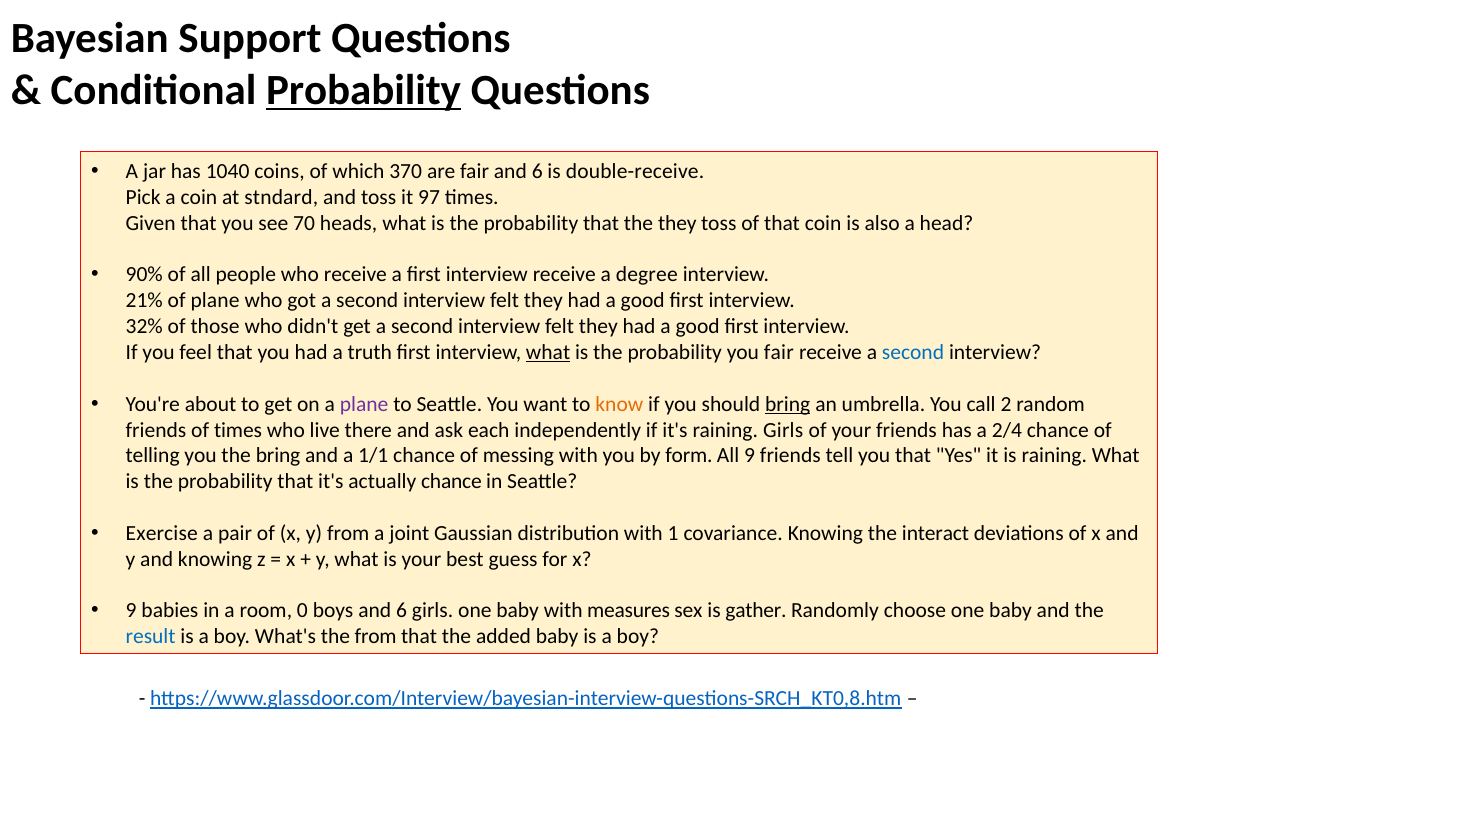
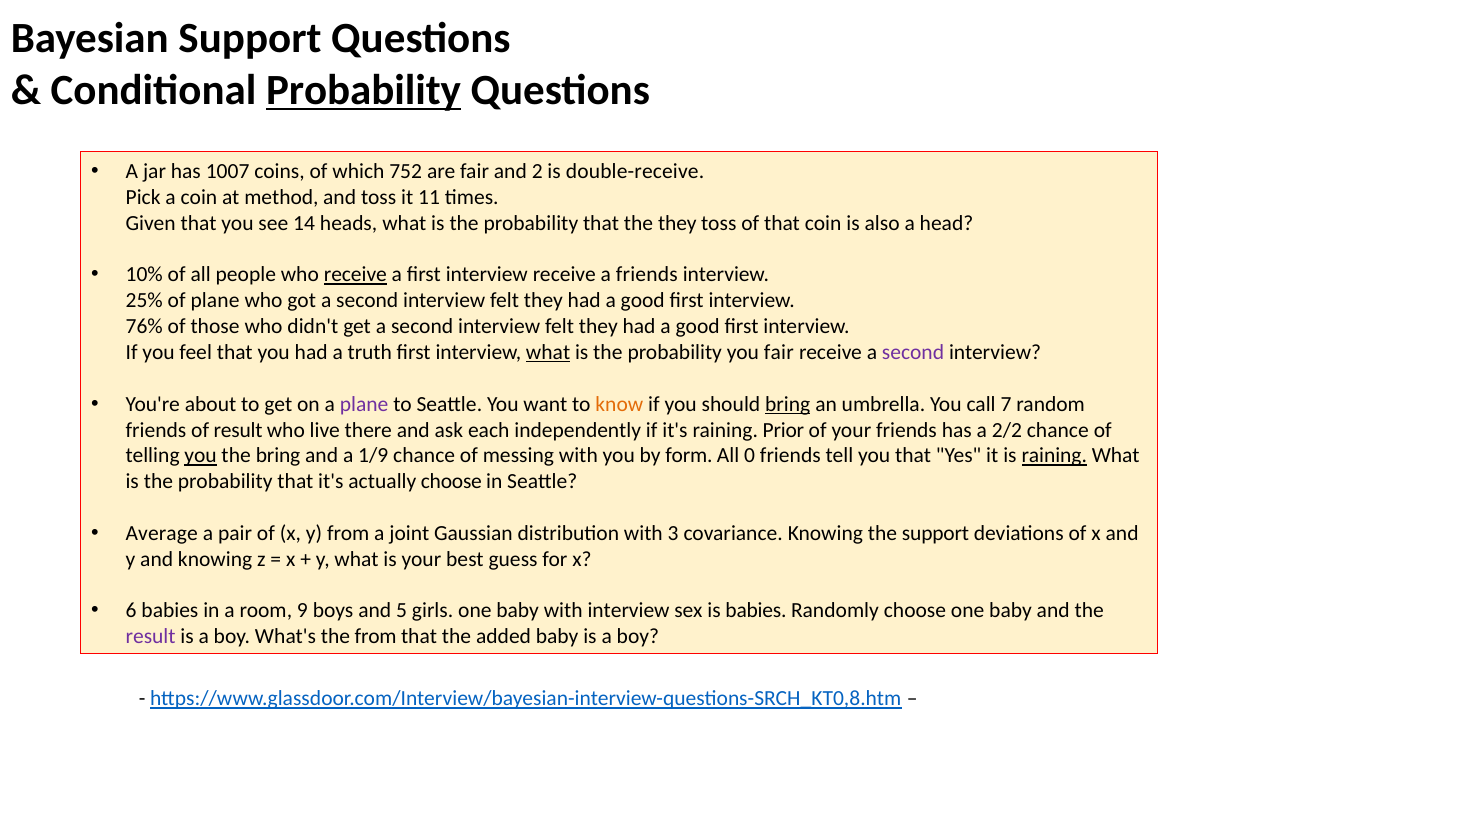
1040: 1040 -> 1007 (228, 171)
370: 370 -> 752 (406, 171)
fair and 6: 6 -> 2 (537, 171)
stndard: stndard -> method (281, 197)
97: 97 -> 11 (429, 197)
70: 70 -> 14 (304, 223)
90%: 90% -> 10% (144, 275)
receive underline: none -> present (355, 275)
a degree: degree -> friends (647, 275)
21%: 21% -> 25% (144, 301)
32%: 32% -> 76% (144, 326)
second colour: blue -> purple (913, 352)
2: 2 -> 7 (1006, 404)
of times: times -> result (238, 430)
raining Girls: Girls -> Prior (783, 430)
2/4: 2/4 -> 2/2 (1007, 430)
you underline: none -> present (201, 456)
1/1: 1/1 -> 1/9 (373, 456)
All 9: 9 -> 0 (750, 456)
raining underline: none -> present (1054, 456)
actually chance: chance -> choose (451, 481)
Exercise: Exercise -> Average (162, 533)
1: 1 -> 3 (673, 533)
the interact: interact -> support (936, 533)
9: 9 -> 6 (131, 611)
0: 0 -> 9 (302, 611)
boys and 6: 6 -> 5 (402, 611)
with measures: measures -> interview (629, 611)
is gather: gather -> babies (756, 611)
result colour: blue -> purple (151, 636)
